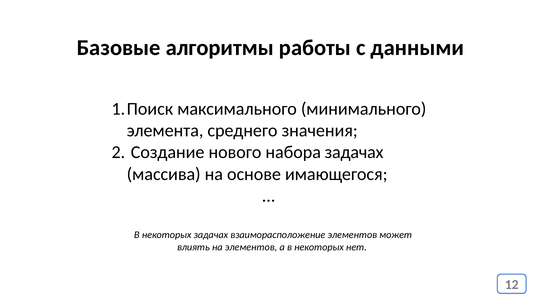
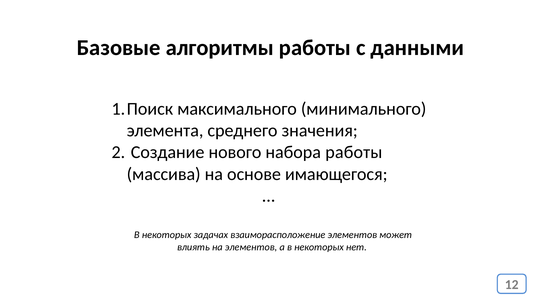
набора задачах: задачах -> работы (354, 152)
